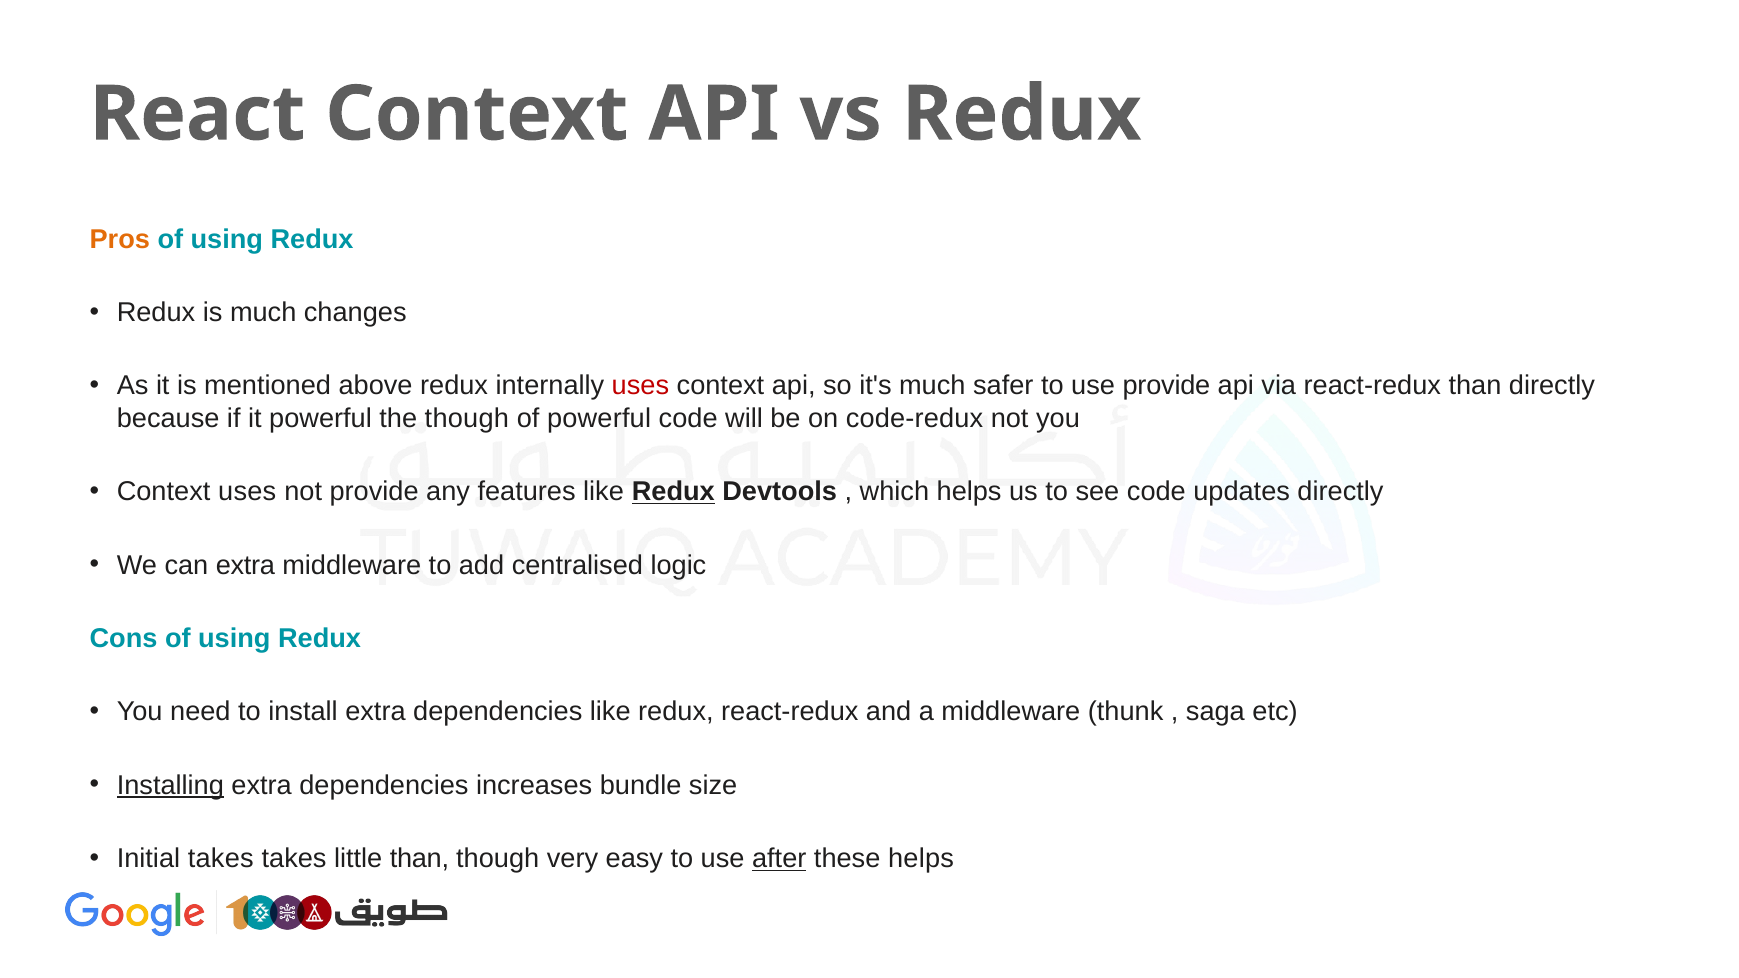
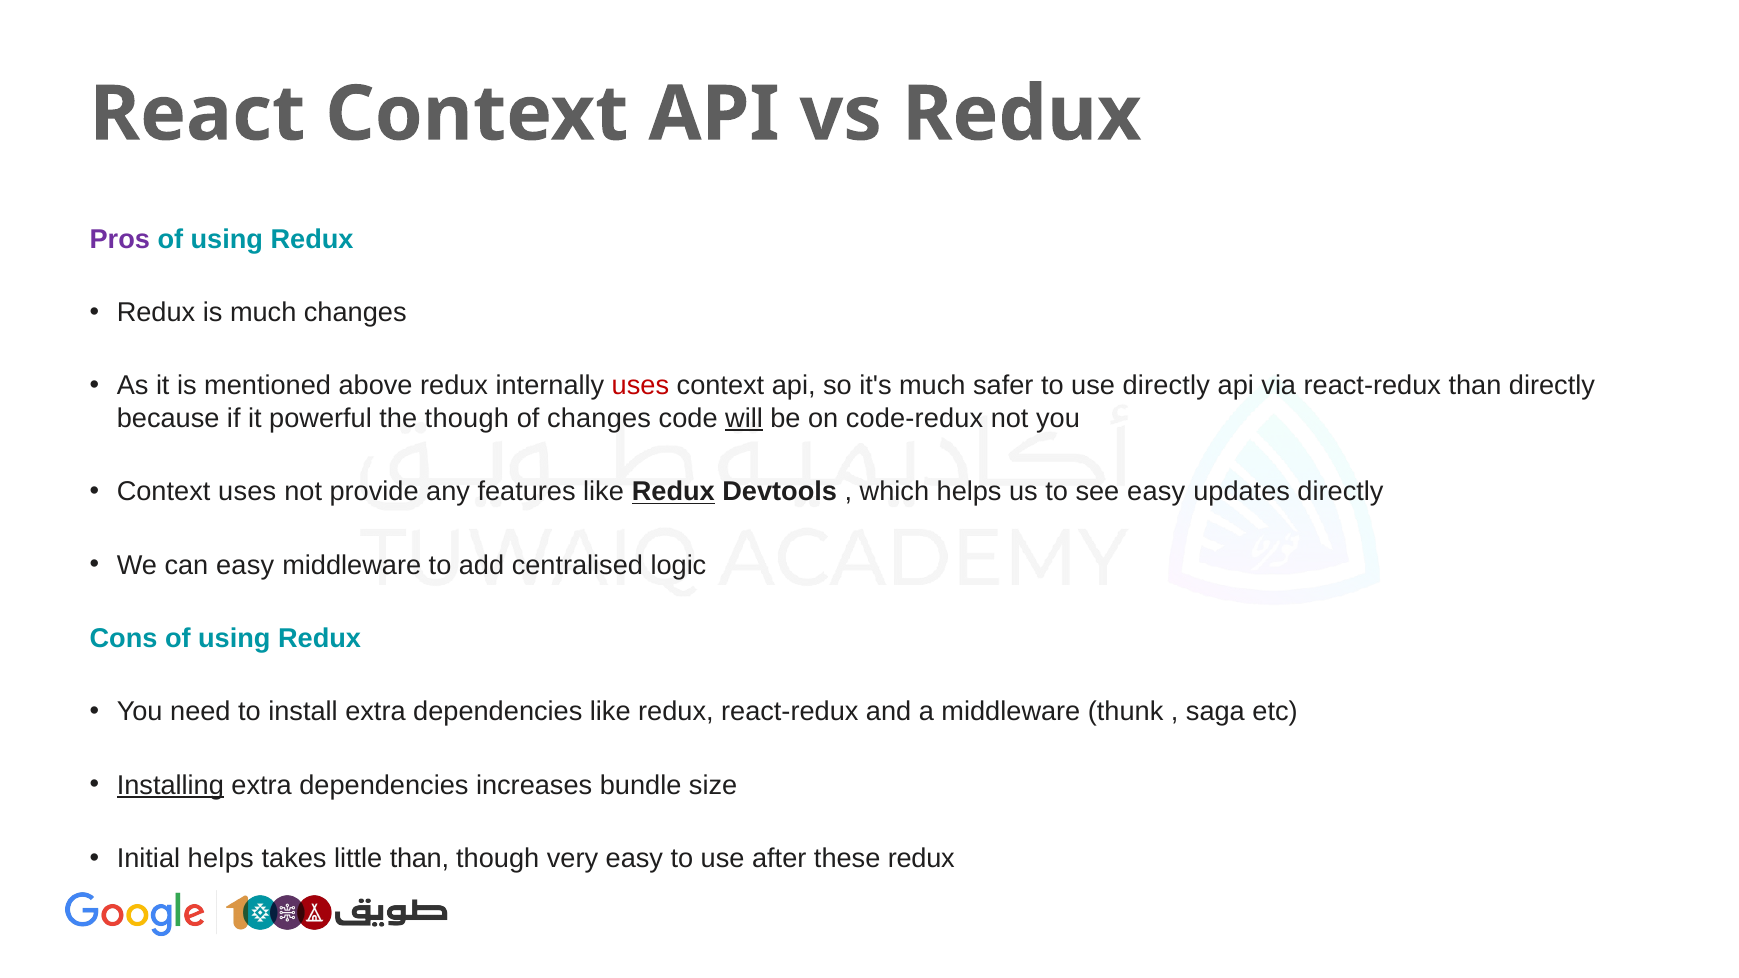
Pros colour: orange -> purple (120, 239)
use provide: provide -> directly (1166, 386)
of powerful: powerful -> changes (599, 419)
will underline: none -> present (744, 419)
see code: code -> easy (1156, 492)
can extra: extra -> easy (245, 565)
Initial takes: takes -> helps (221, 859)
after underline: present -> none (779, 859)
these helps: helps -> redux (921, 859)
